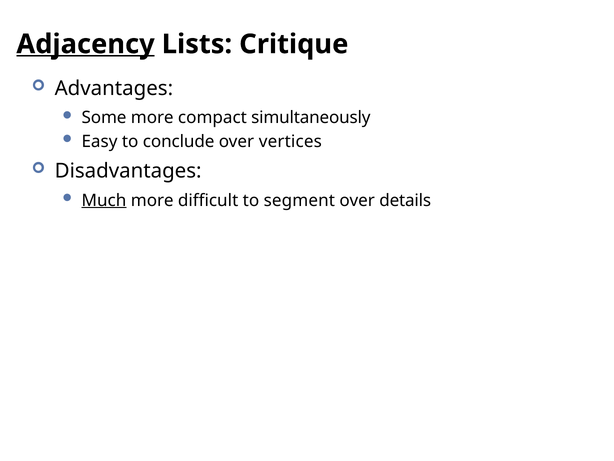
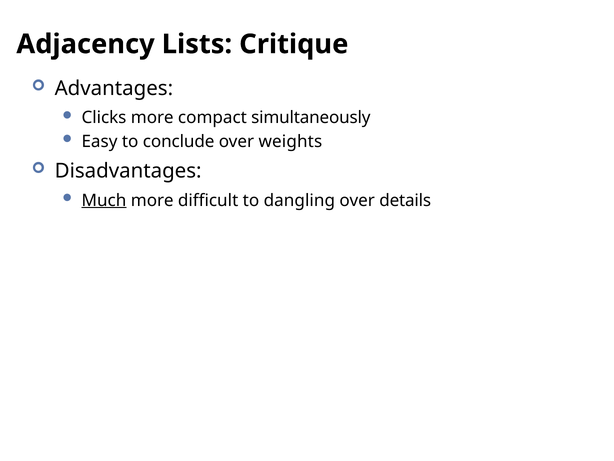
Adjacency underline: present -> none (86, 44)
Some: Some -> Clicks (104, 118)
vertices: vertices -> weights (290, 141)
segment: segment -> dangling (299, 200)
